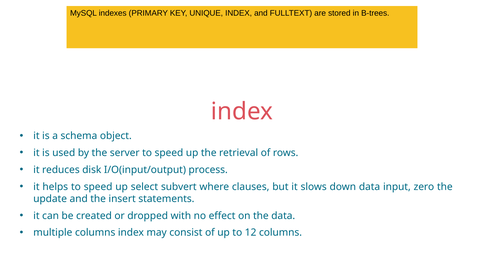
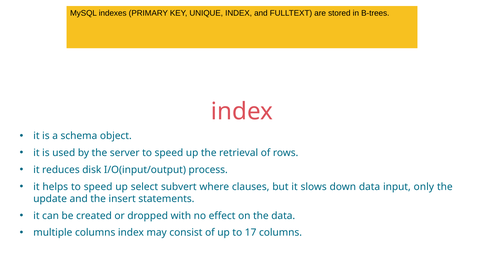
zero: zero -> only (424, 187)
12: 12 -> 17 (251, 233)
